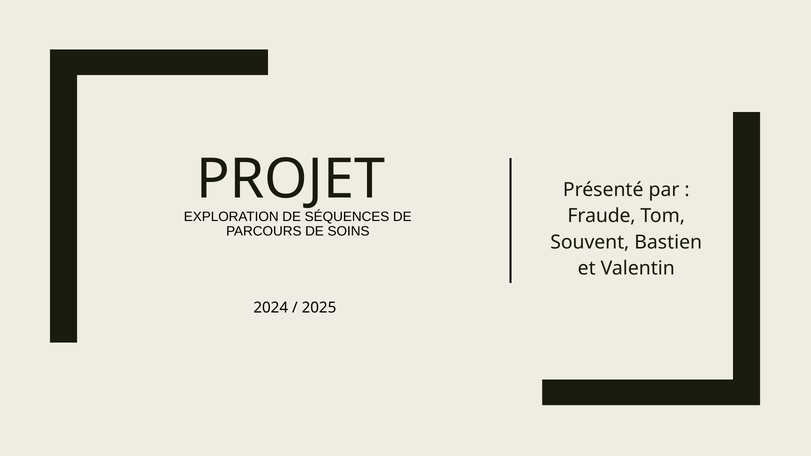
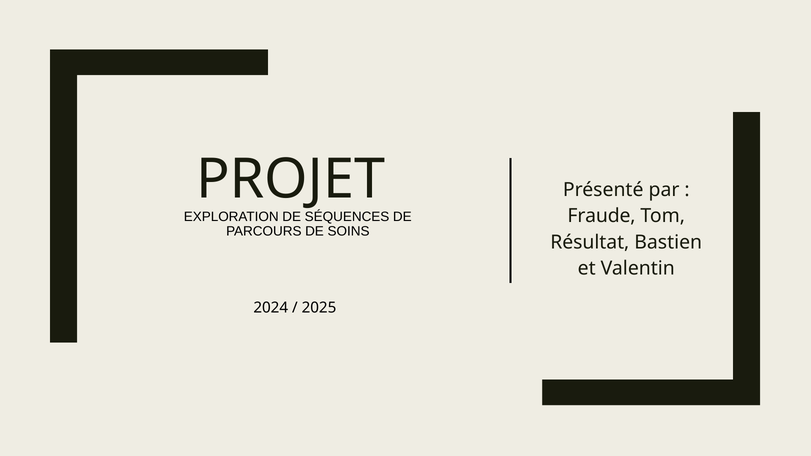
Souvent: Souvent -> Résultat (590, 242)
